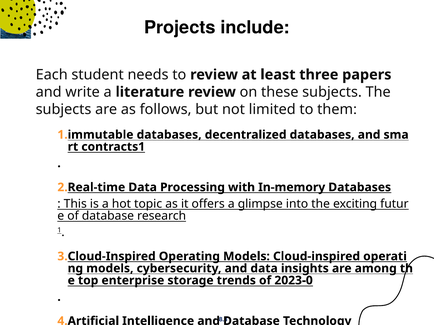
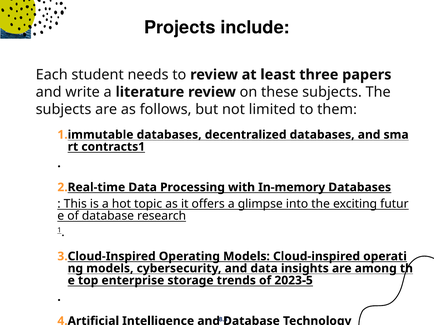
2023-0: 2023-0 -> 2023-5 (294, 281)
